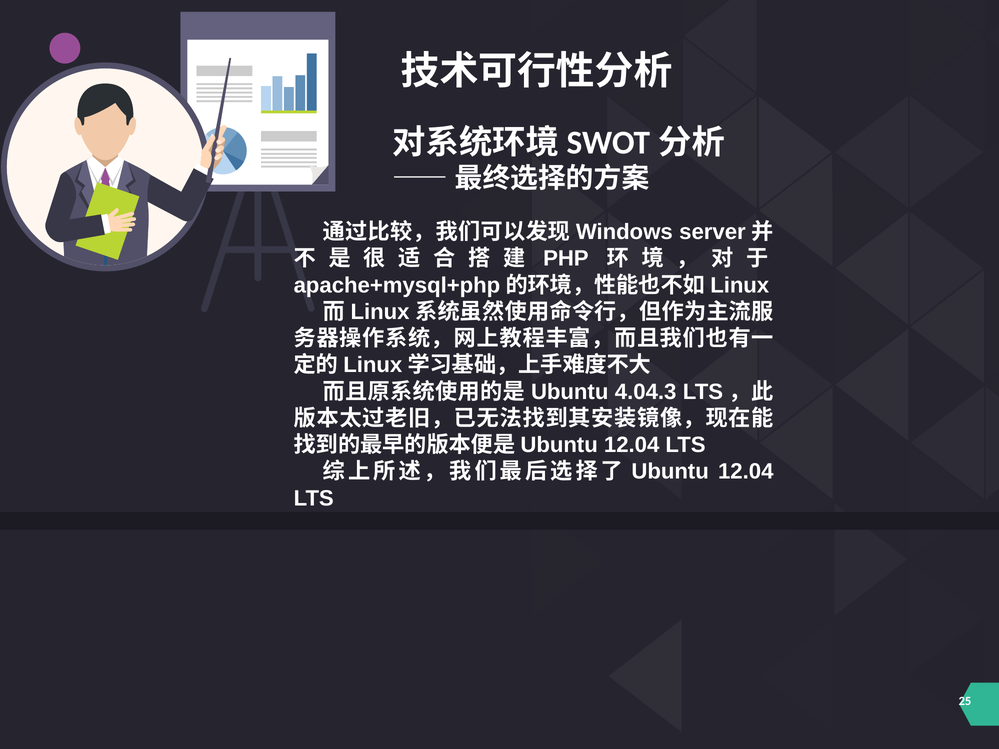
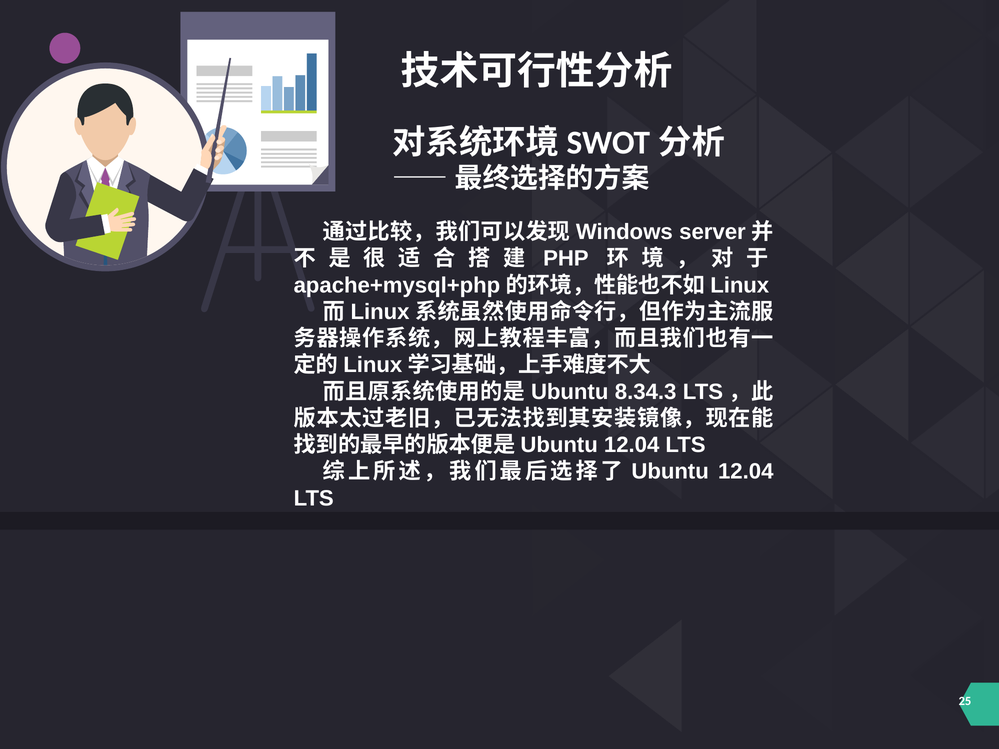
4.04.3: 4.04.3 -> 8.34.3 (646, 392)
